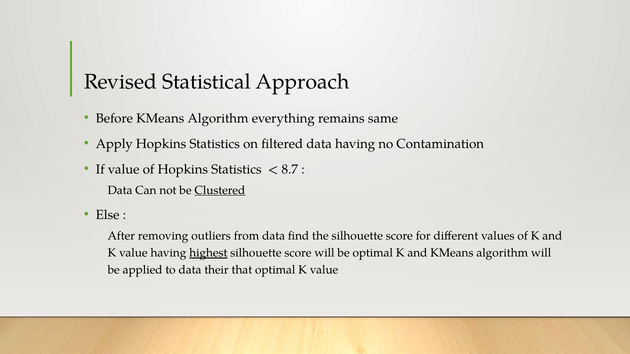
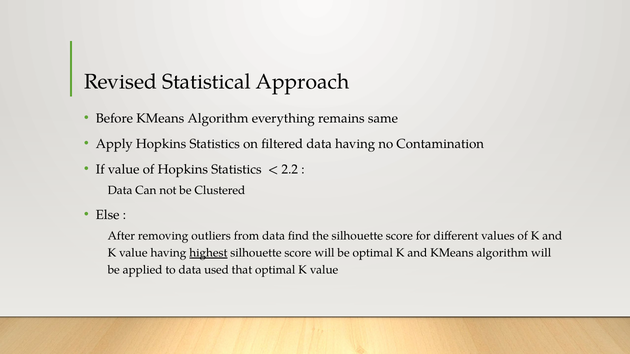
8.7: 8.7 -> 2.2 (290, 169)
Clustered underline: present -> none (220, 190)
their: their -> used (217, 270)
